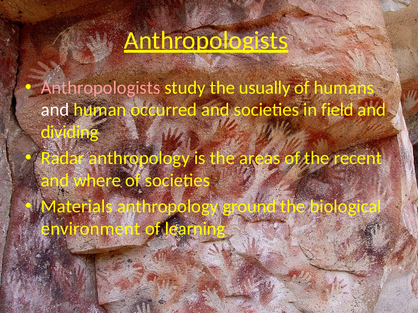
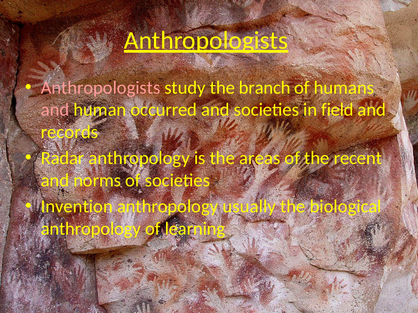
usually: usually -> branch (265, 88)
and colour: white -> pink (55, 110)
dividing: dividing -> records (69, 132)
where: where -> norms (97, 181)
Materials: Materials -> Invention (77, 207)
ground: ground -> usually (249, 207)
environment: environment -> anthropology (91, 229)
